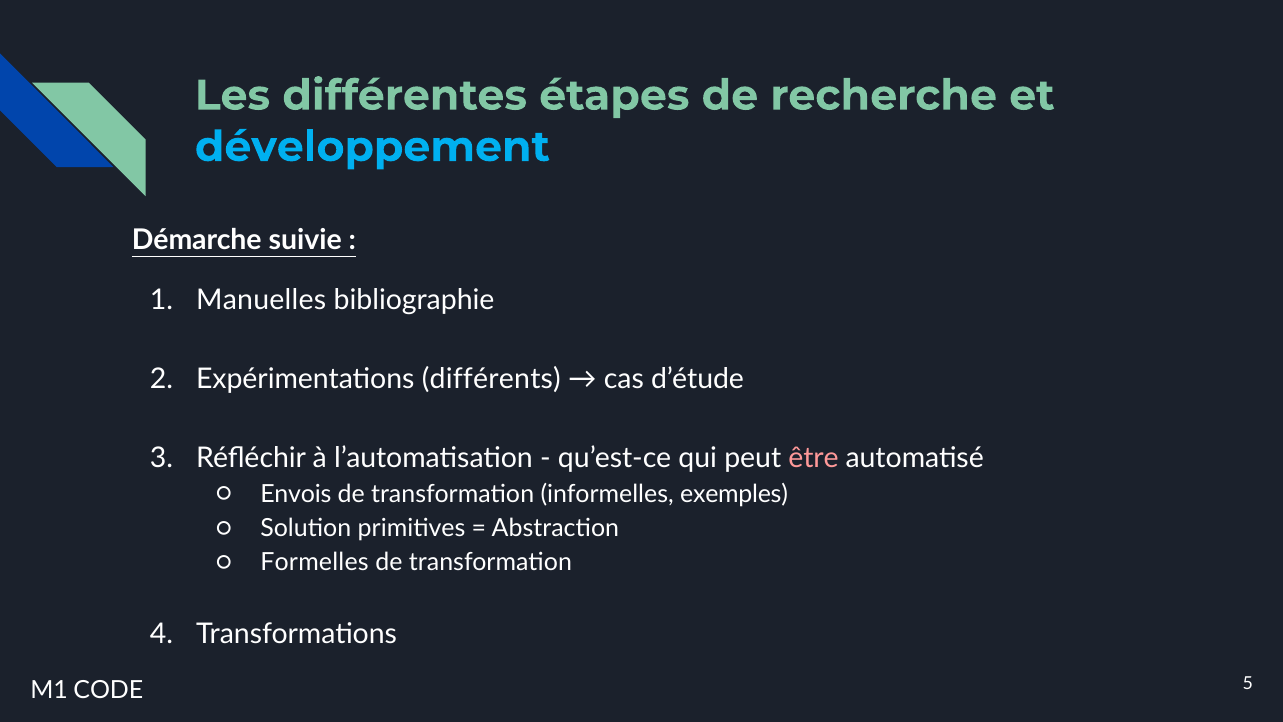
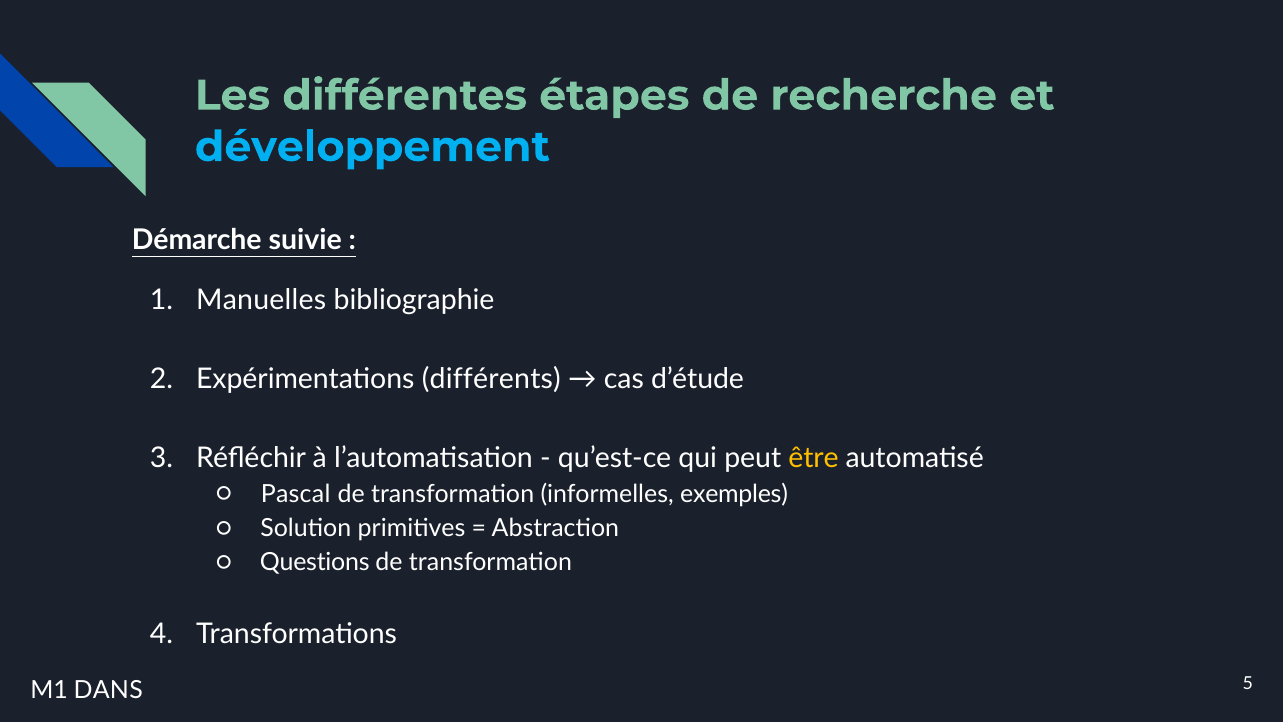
être colour: pink -> yellow (813, 457)
Envois: Envois -> Pascal (296, 494)
Formelles: Formelles -> Questions (315, 562)
CODE: CODE -> DANS (108, 690)
